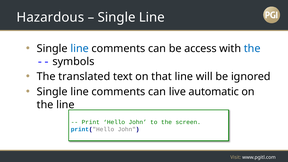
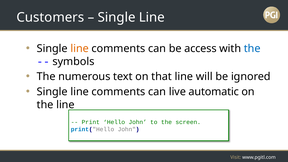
Hazardous: Hazardous -> Customers (50, 17)
line colour: blue -> orange (80, 48)
translated: translated -> numerous (84, 77)
